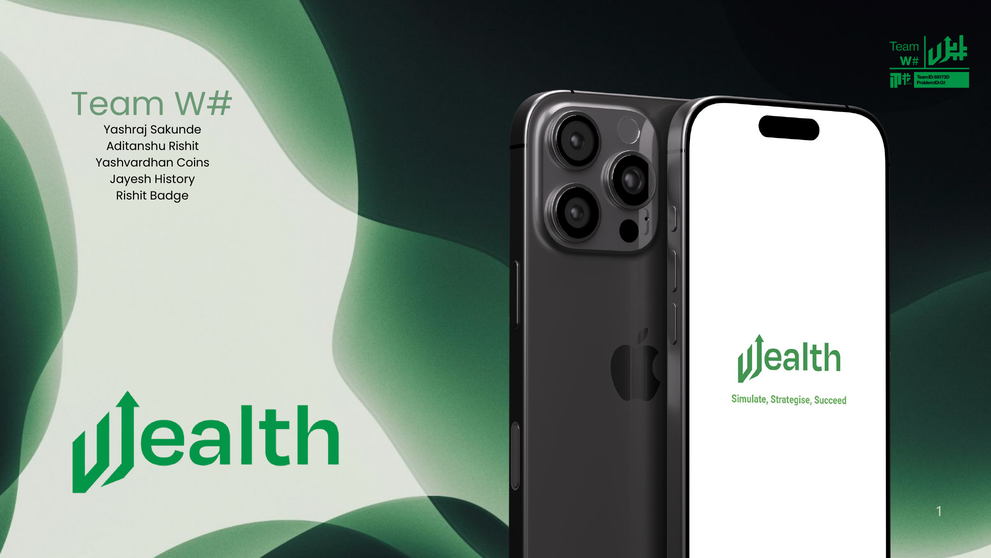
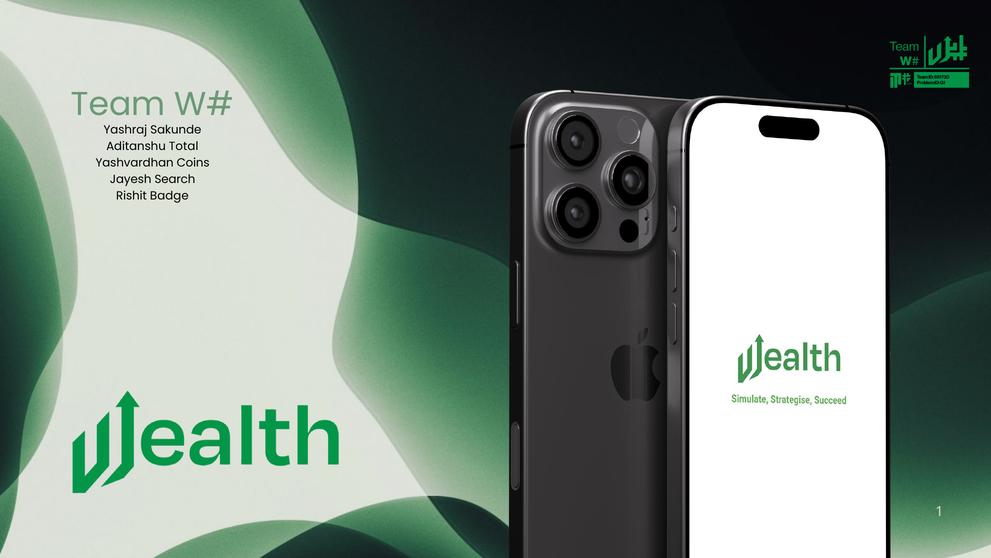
Aditanshu Rishit: Rishit -> Total (184, 146)
History: History -> Search (175, 179)
